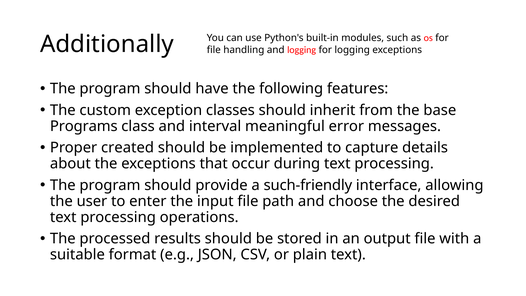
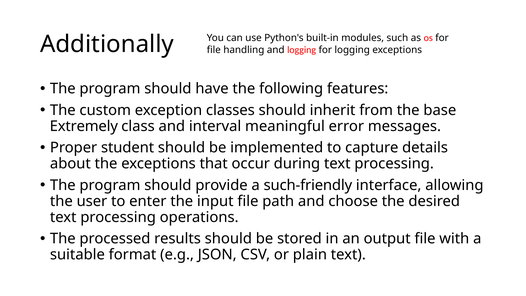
Programs: Programs -> Extremely (84, 126)
created: created -> student (128, 148)
